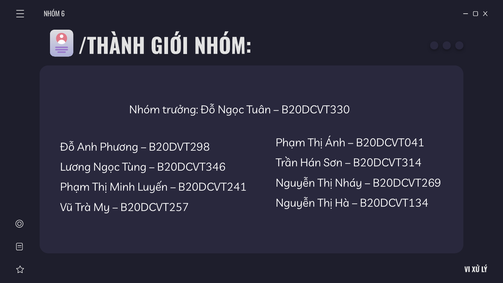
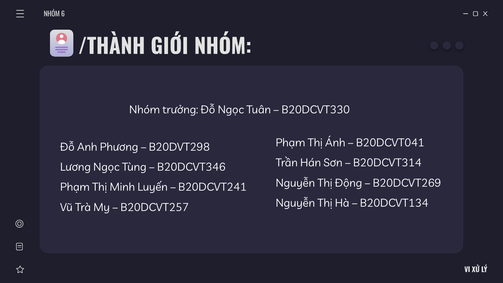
Nháy: Nháy -> Động (349, 183)
